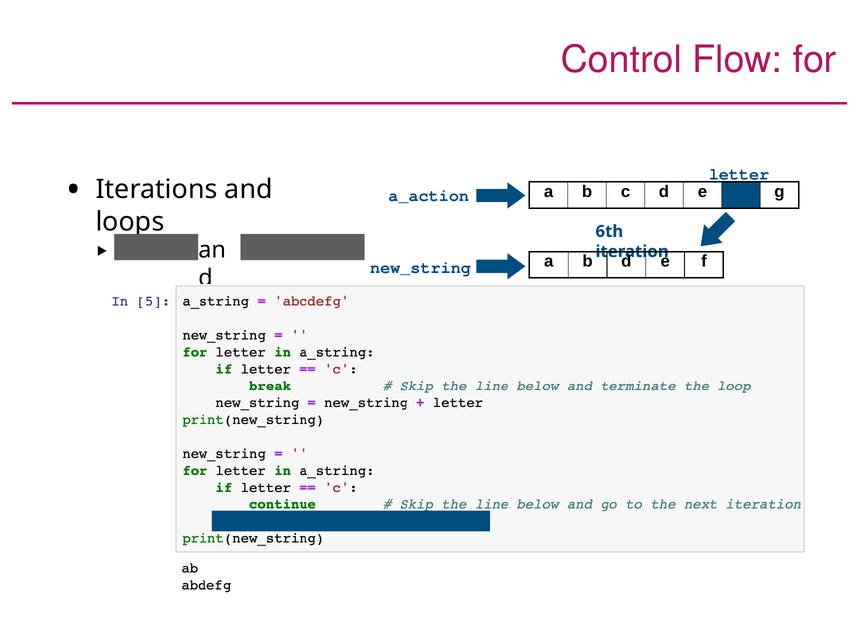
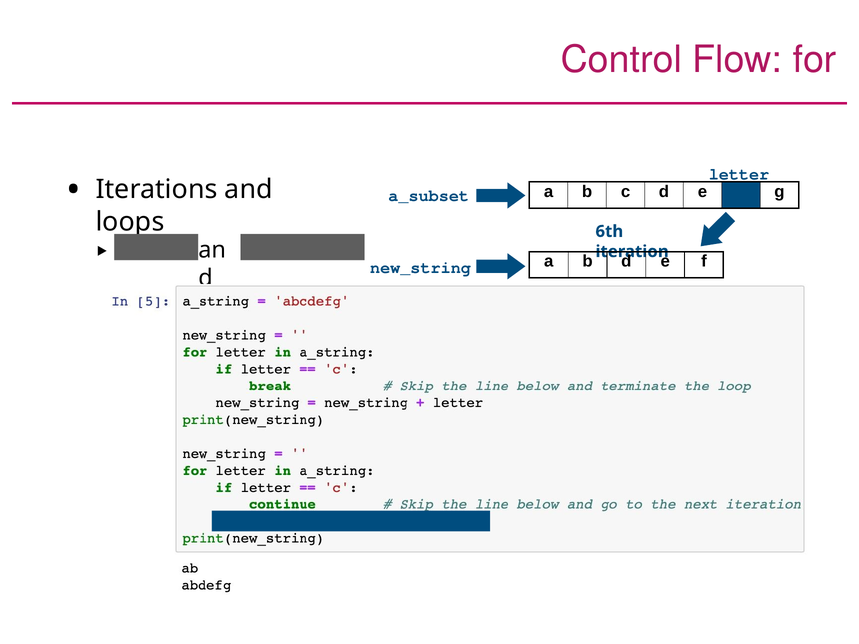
a_action: a_action -> a_subset (429, 196)
